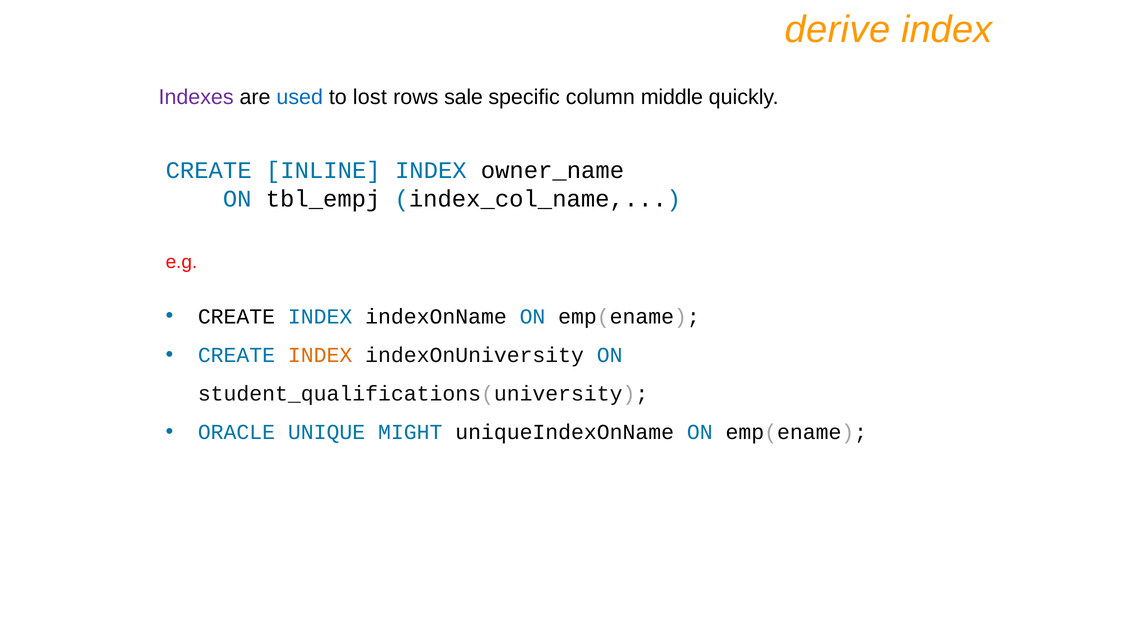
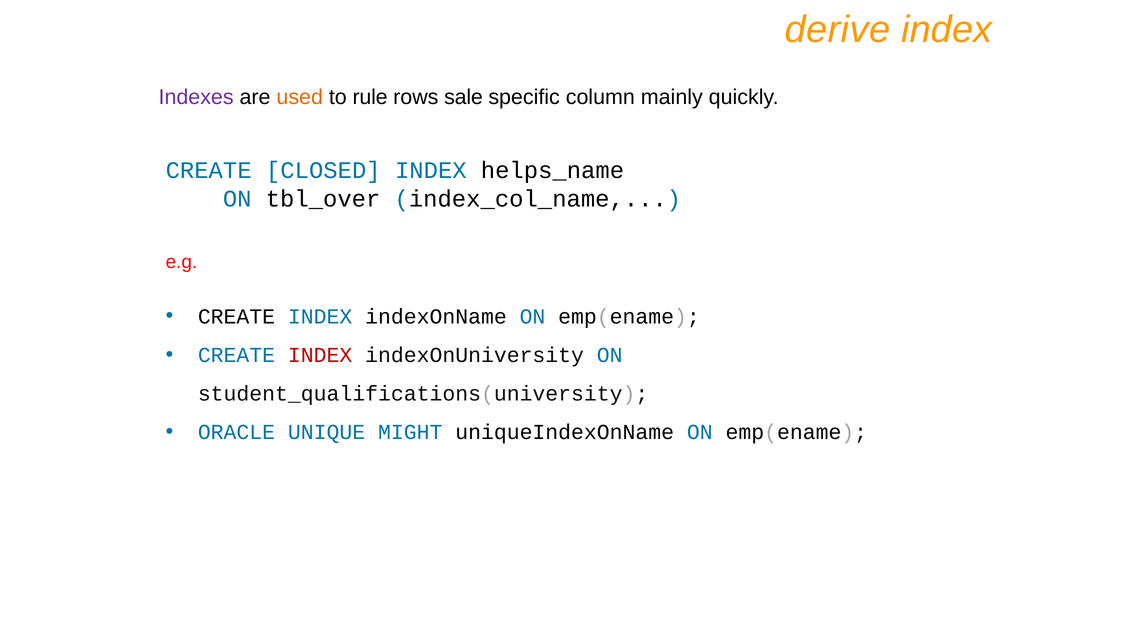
used colour: blue -> orange (300, 97)
lost: lost -> rule (370, 97)
middle: middle -> mainly (672, 97)
INLINE: INLINE -> CLOSED (323, 170)
owner_name: owner_name -> helps_name (552, 170)
tbl_empj: tbl_empj -> tbl_over (323, 199)
INDEX colour: orange -> red (320, 355)
